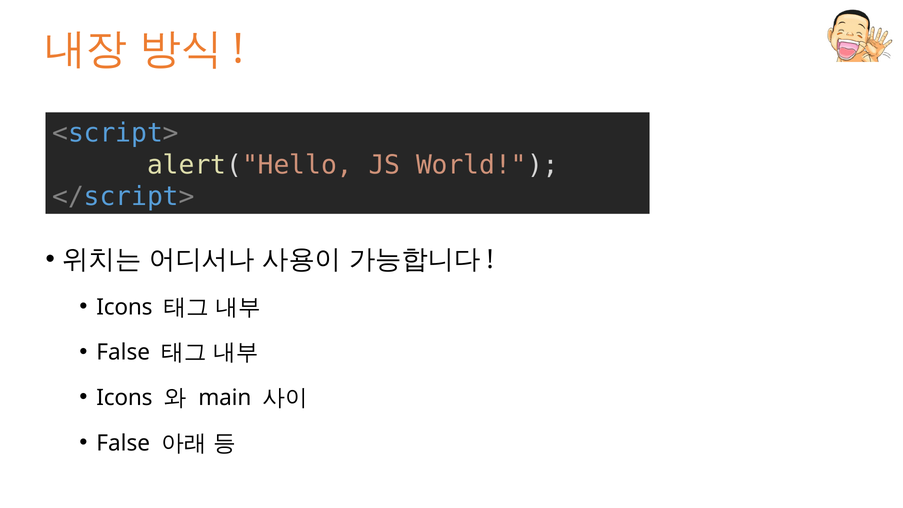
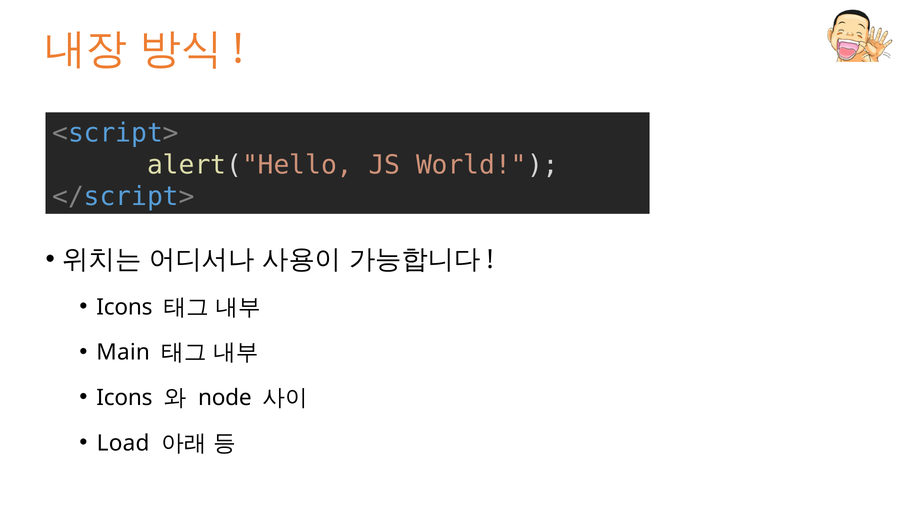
False: False -> Main (123, 352)
main: main -> node (225, 398)
False: False -> Load (123, 443)
